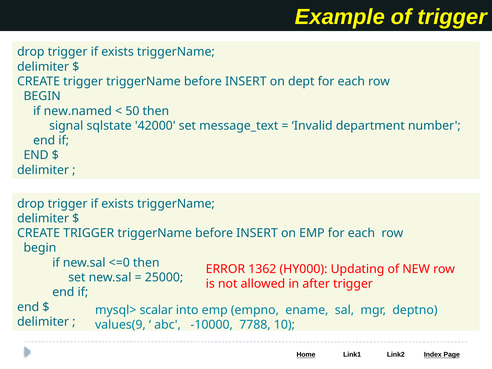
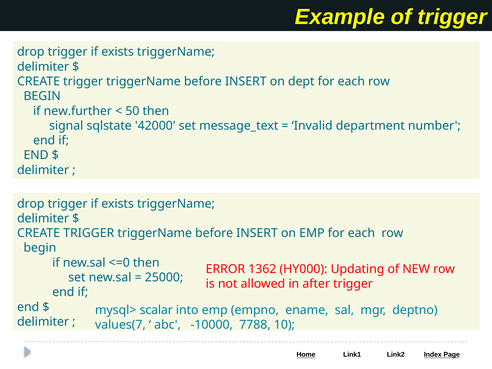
new.named: new.named -> new.further (78, 111)
values(9: values(9 -> values(7 (120, 325)
